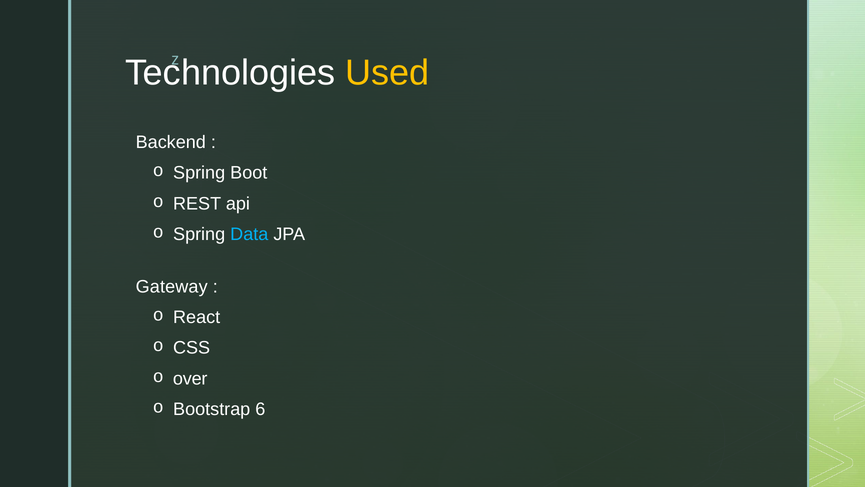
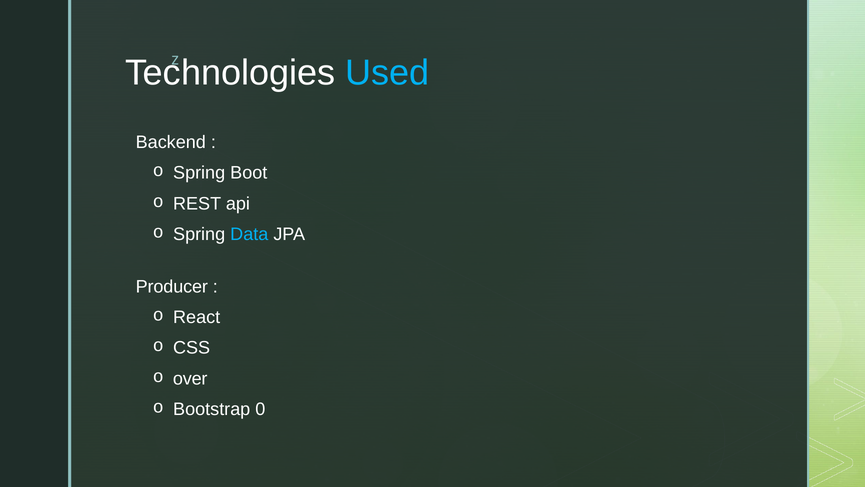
Used colour: yellow -> light blue (387, 73)
Gateway: Gateway -> Producer (172, 286)
6: 6 -> 0 (260, 409)
